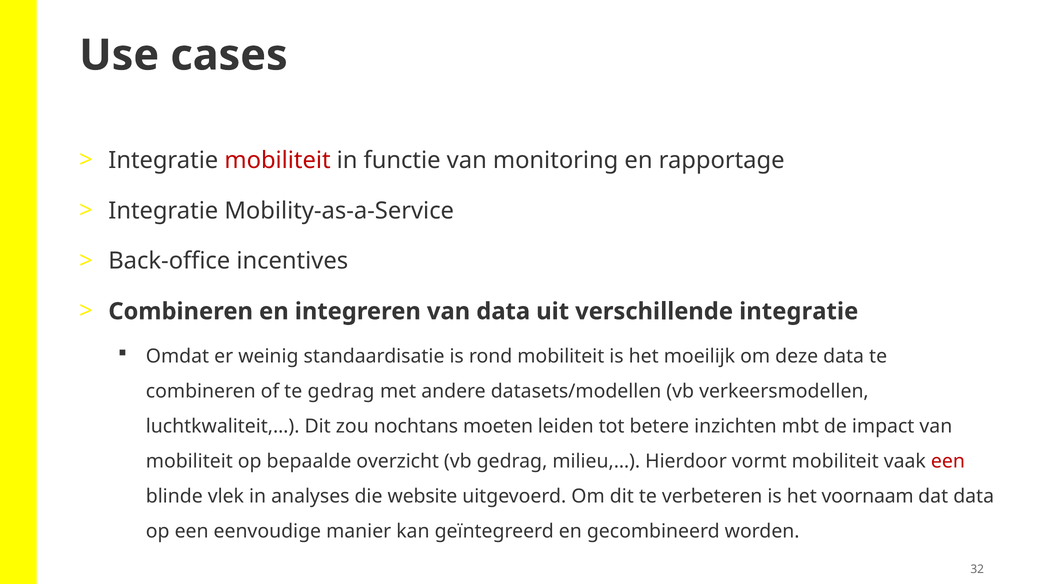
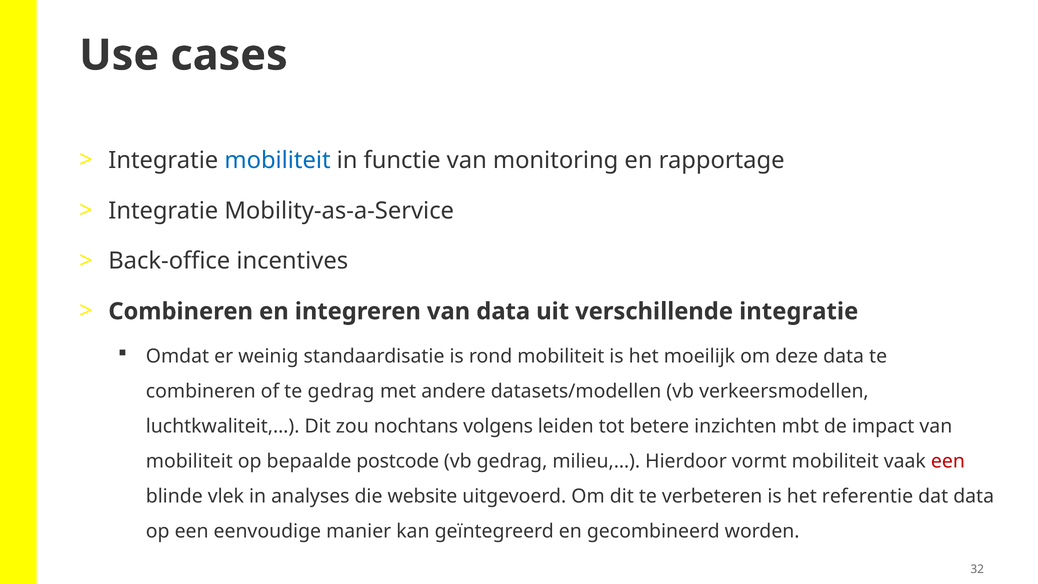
mobiliteit colour: red -> blue (278, 160)
moeten: moeten -> volgens (498, 426)
overzicht: overzicht -> postcode (398, 461)
voornaam: voornaam -> referentie (867, 496)
